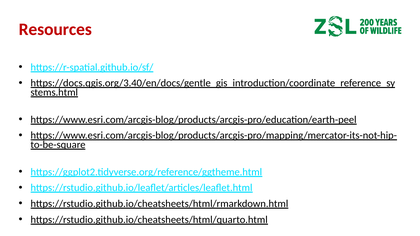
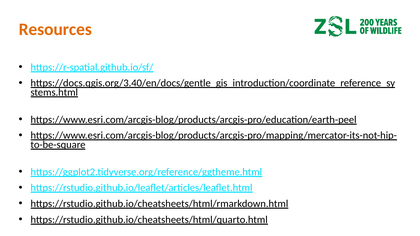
Resources colour: red -> orange (55, 29)
